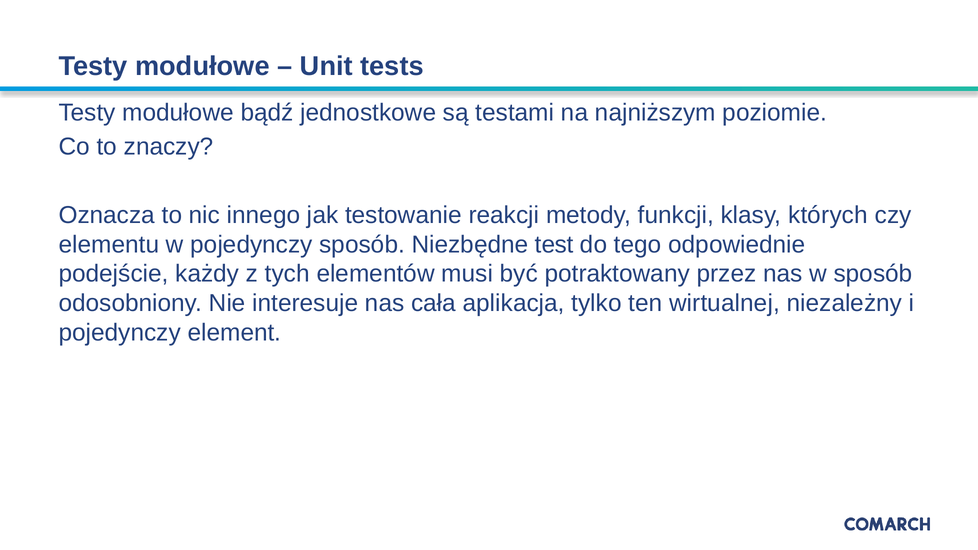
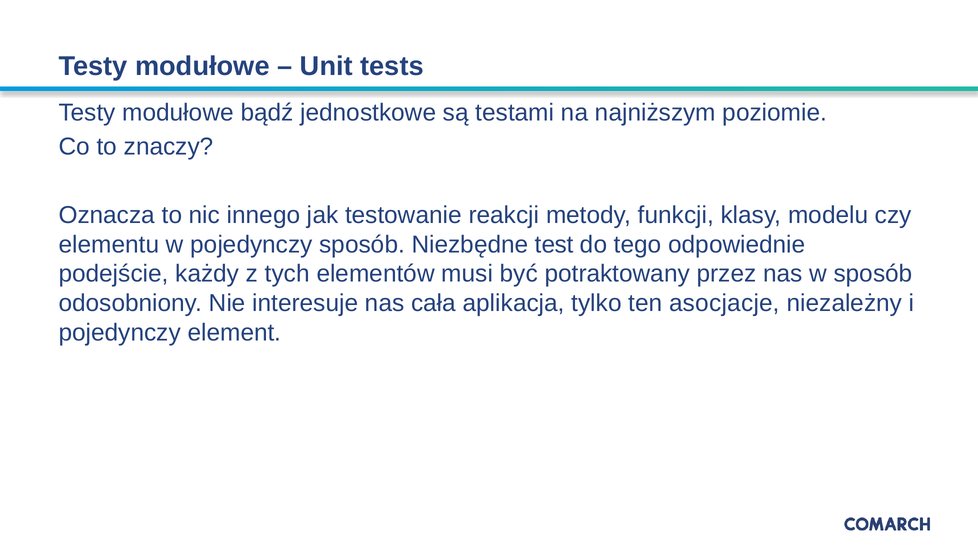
których: których -> modelu (828, 215)
wirtualnej: wirtualnej -> asocjacje (724, 303)
